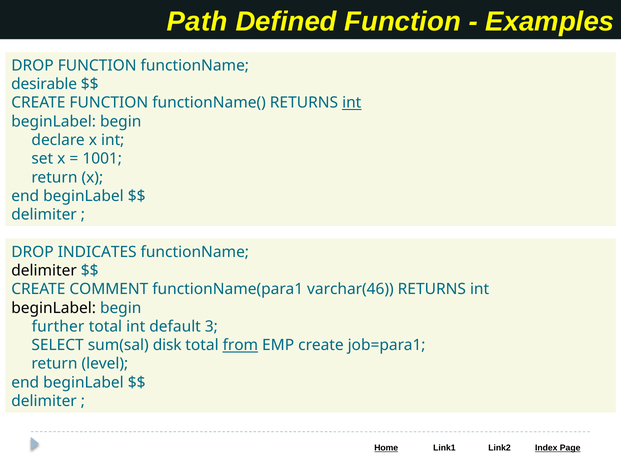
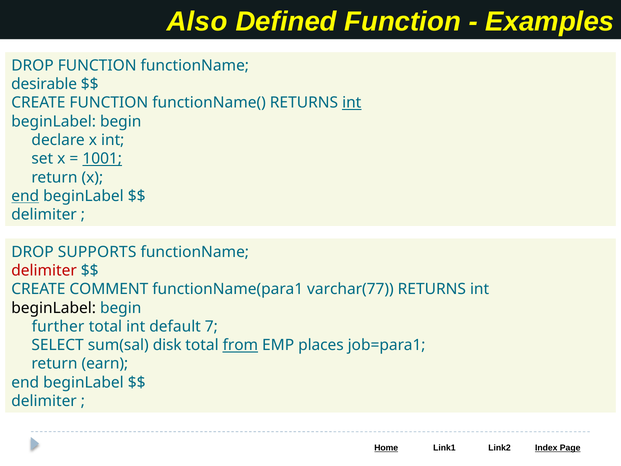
Path: Path -> Also (197, 22)
1001 underline: none -> present (102, 159)
end underline: none -> present (25, 196)
INDICATES: INDICATES -> SUPPORTS (97, 252)
delimiter colour: black -> red (44, 270)
varchar(46: varchar(46 -> varchar(77 (350, 289)
3: 3 -> 7 (211, 326)
EMP create: create -> places (321, 345)
level: level -> earn (105, 364)
